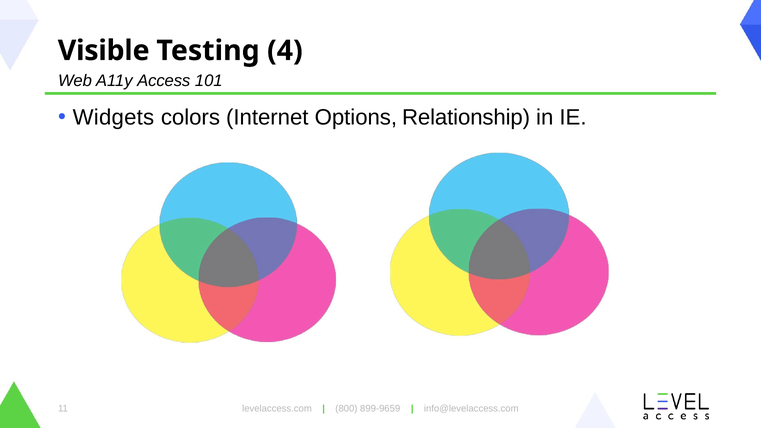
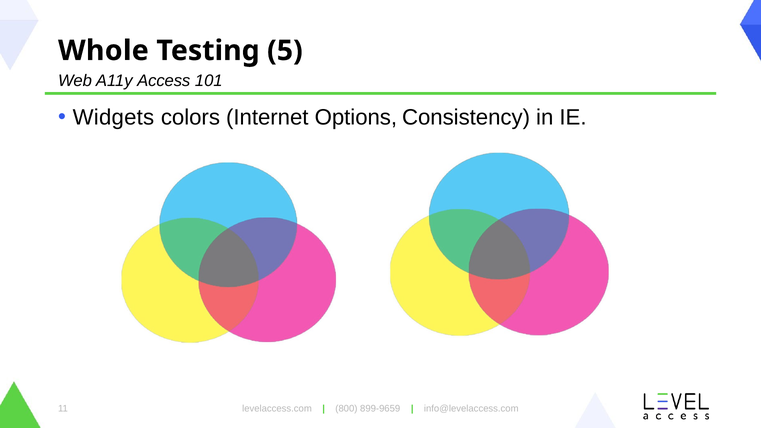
Visible: Visible -> Whole (103, 51)
4: 4 -> 5 (285, 51)
Relationship: Relationship -> Consistency (466, 117)
